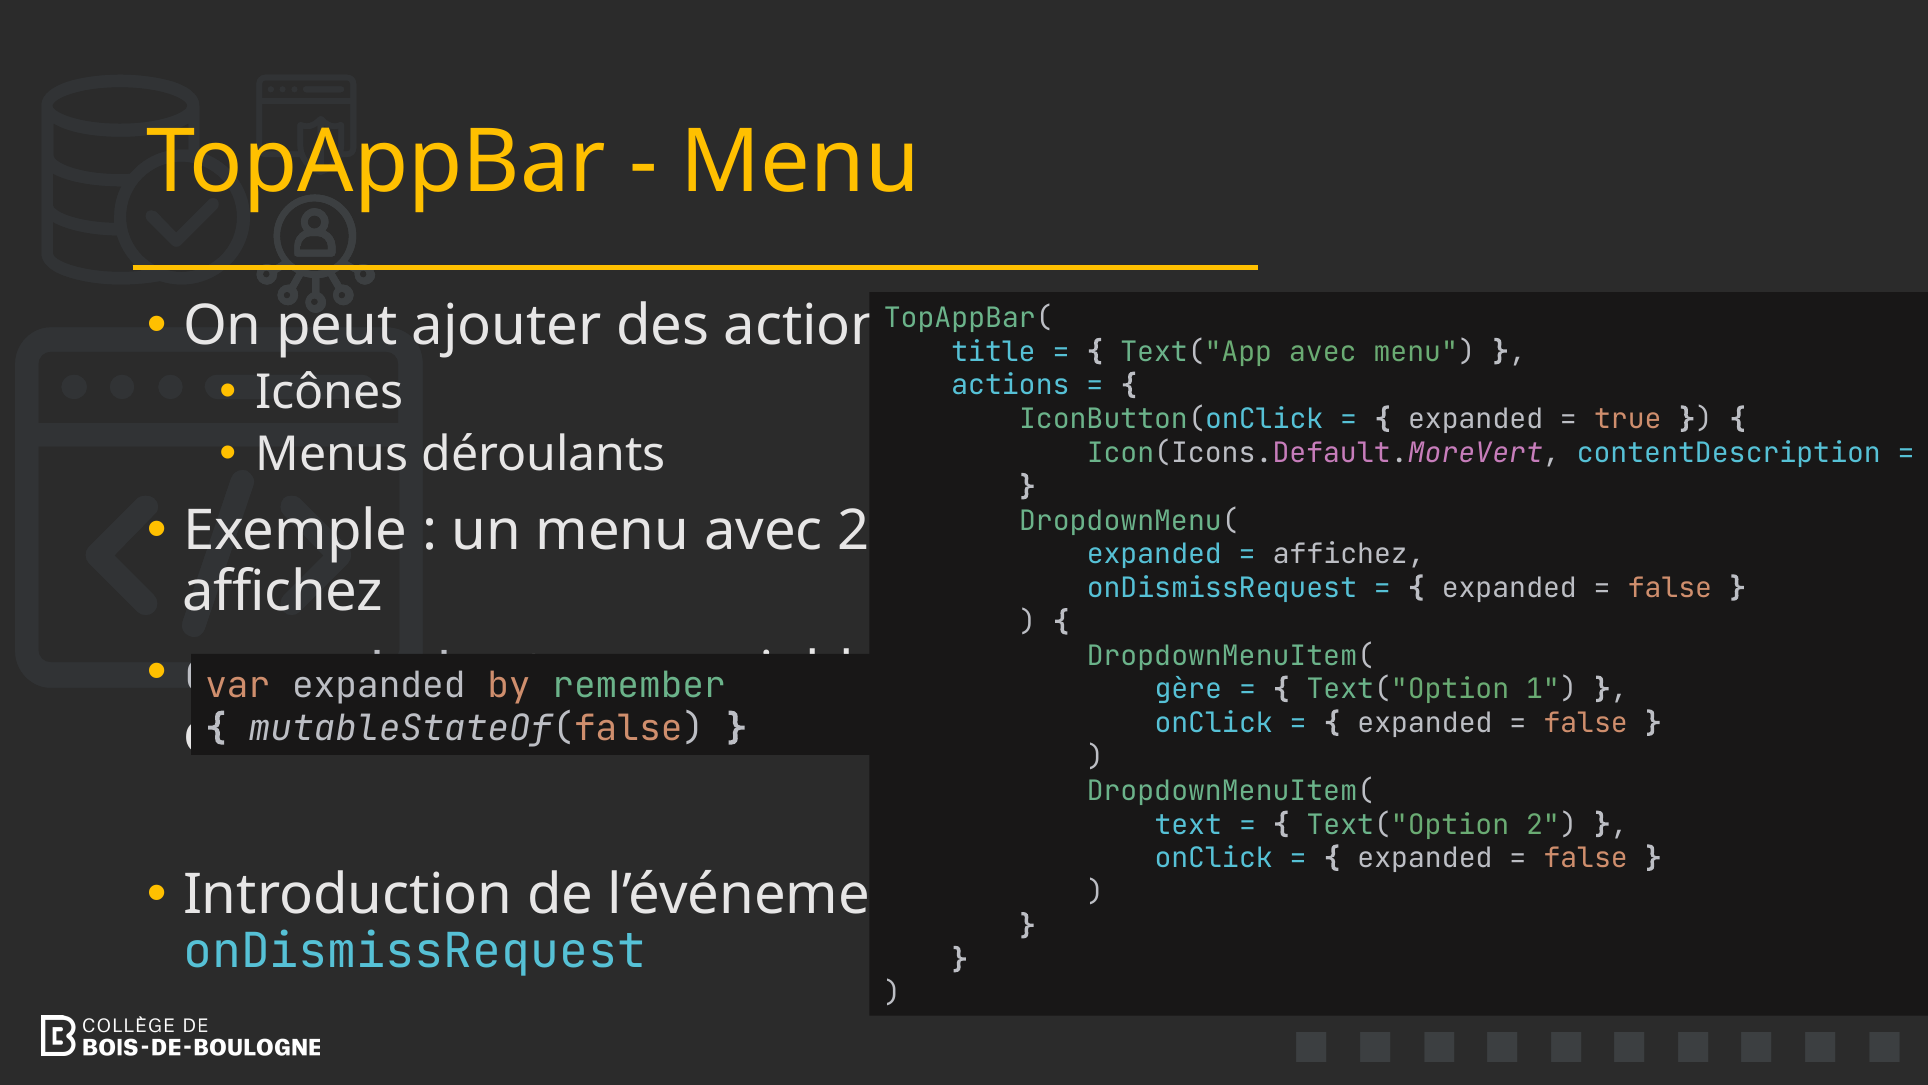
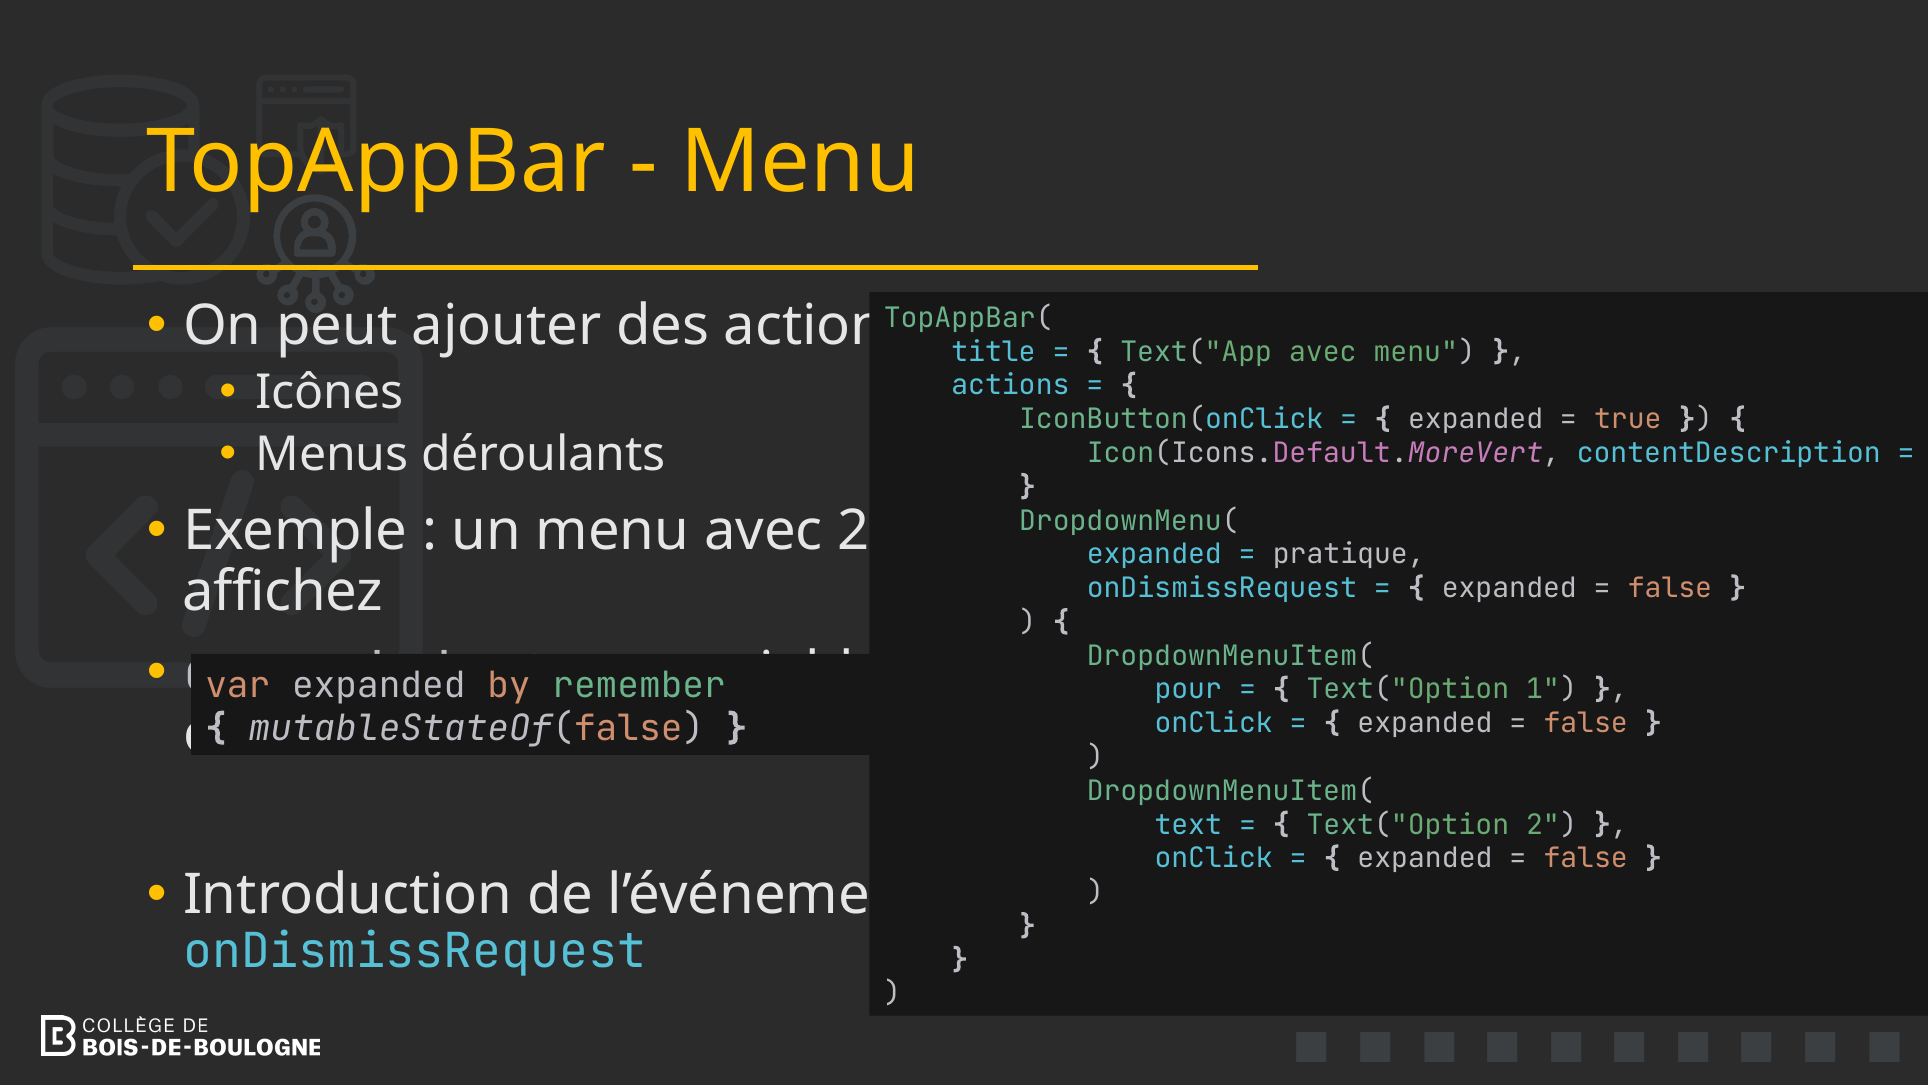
affichez: affichez -> pratique (1349, 554)
gère: gère -> pour (1188, 689)
